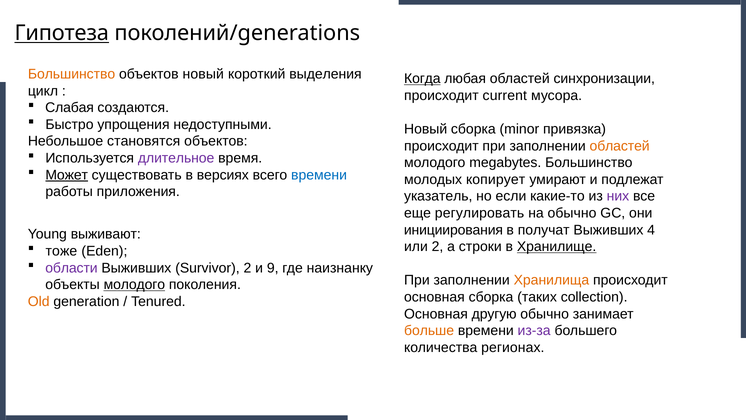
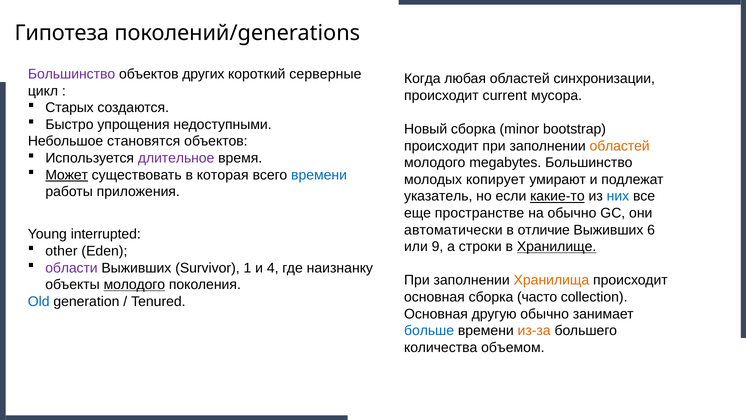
Гипотеза underline: present -> none (62, 33)
Большинство colour: orange -> purple (72, 74)
объектов новый: новый -> других (203, 74)
выделения: выделения -> серверные (325, 74)
Когда underline: present -> none (422, 79)
Слабая: Слабая -> Старых (70, 108)
привязка: привязка -> bootstrap (575, 129)
версиях: версиях -> которая (223, 175)
какие-то underline: none -> present (557, 196)
них colour: purple -> blue (618, 196)
регулировать: регулировать -> пространстве (480, 213)
инициирования: инициирования -> автоматически (453, 230)
получат: получат -> отличие (544, 230)
4: 4 -> 6 (651, 230)
выживают: выживают -> interrupted (106, 234)
или 2: 2 -> 9 (438, 247)
тоже: тоже -> other (61, 251)
Survivor 2: 2 -> 1 (247, 268)
9: 9 -> 4 (273, 268)
таких: таких -> часто (537, 297)
Old colour: orange -> blue (39, 301)
больше colour: orange -> blue (429, 330)
из-за colour: purple -> orange (534, 330)
регионах: регионах -> объемом (513, 347)
